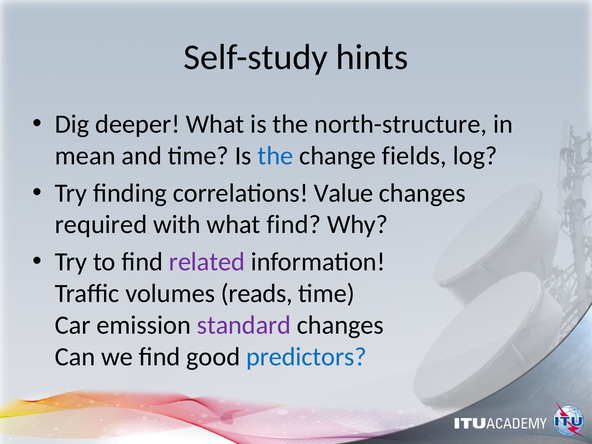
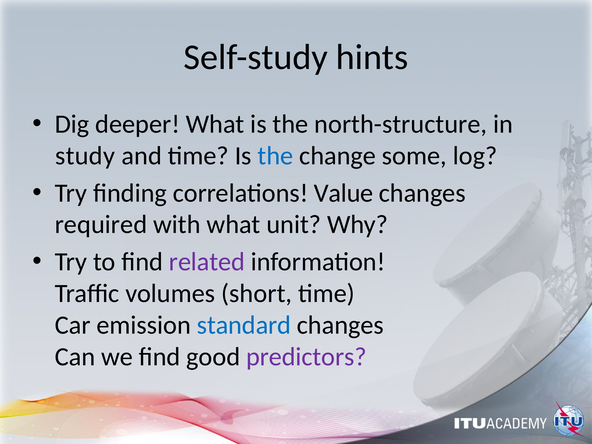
mean: mean -> study (85, 156)
fields: fields -> some (414, 156)
what find: find -> unit (294, 225)
reads: reads -> short (257, 294)
standard colour: purple -> blue (244, 325)
predictors colour: blue -> purple (306, 357)
